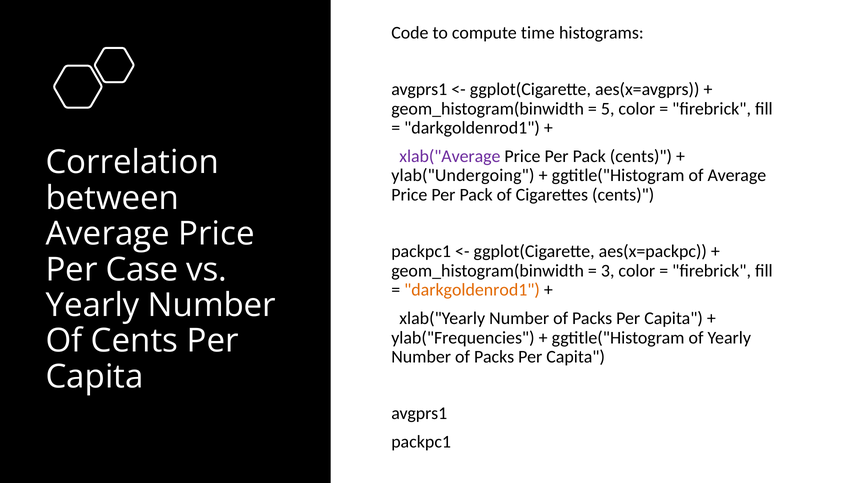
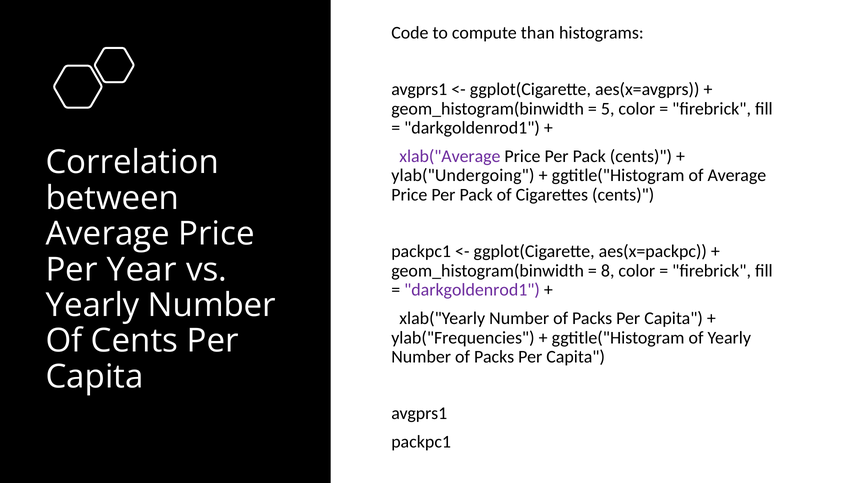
time: time -> than (538, 33)
Case: Case -> Year (142, 270)
3: 3 -> 8 (608, 271)
darkgoldenrod1 colour: orange -> purple (472, 290)
